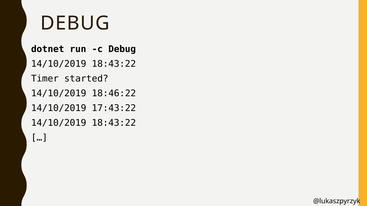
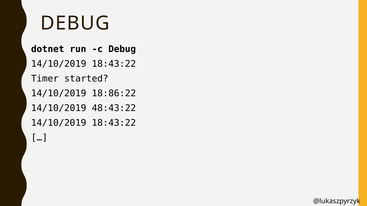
18:46:22: 18:46:22 -> 18:86:22 (114, 94)
17:43:22: 17:43:22 -> 48:43:22 (114, 108)
